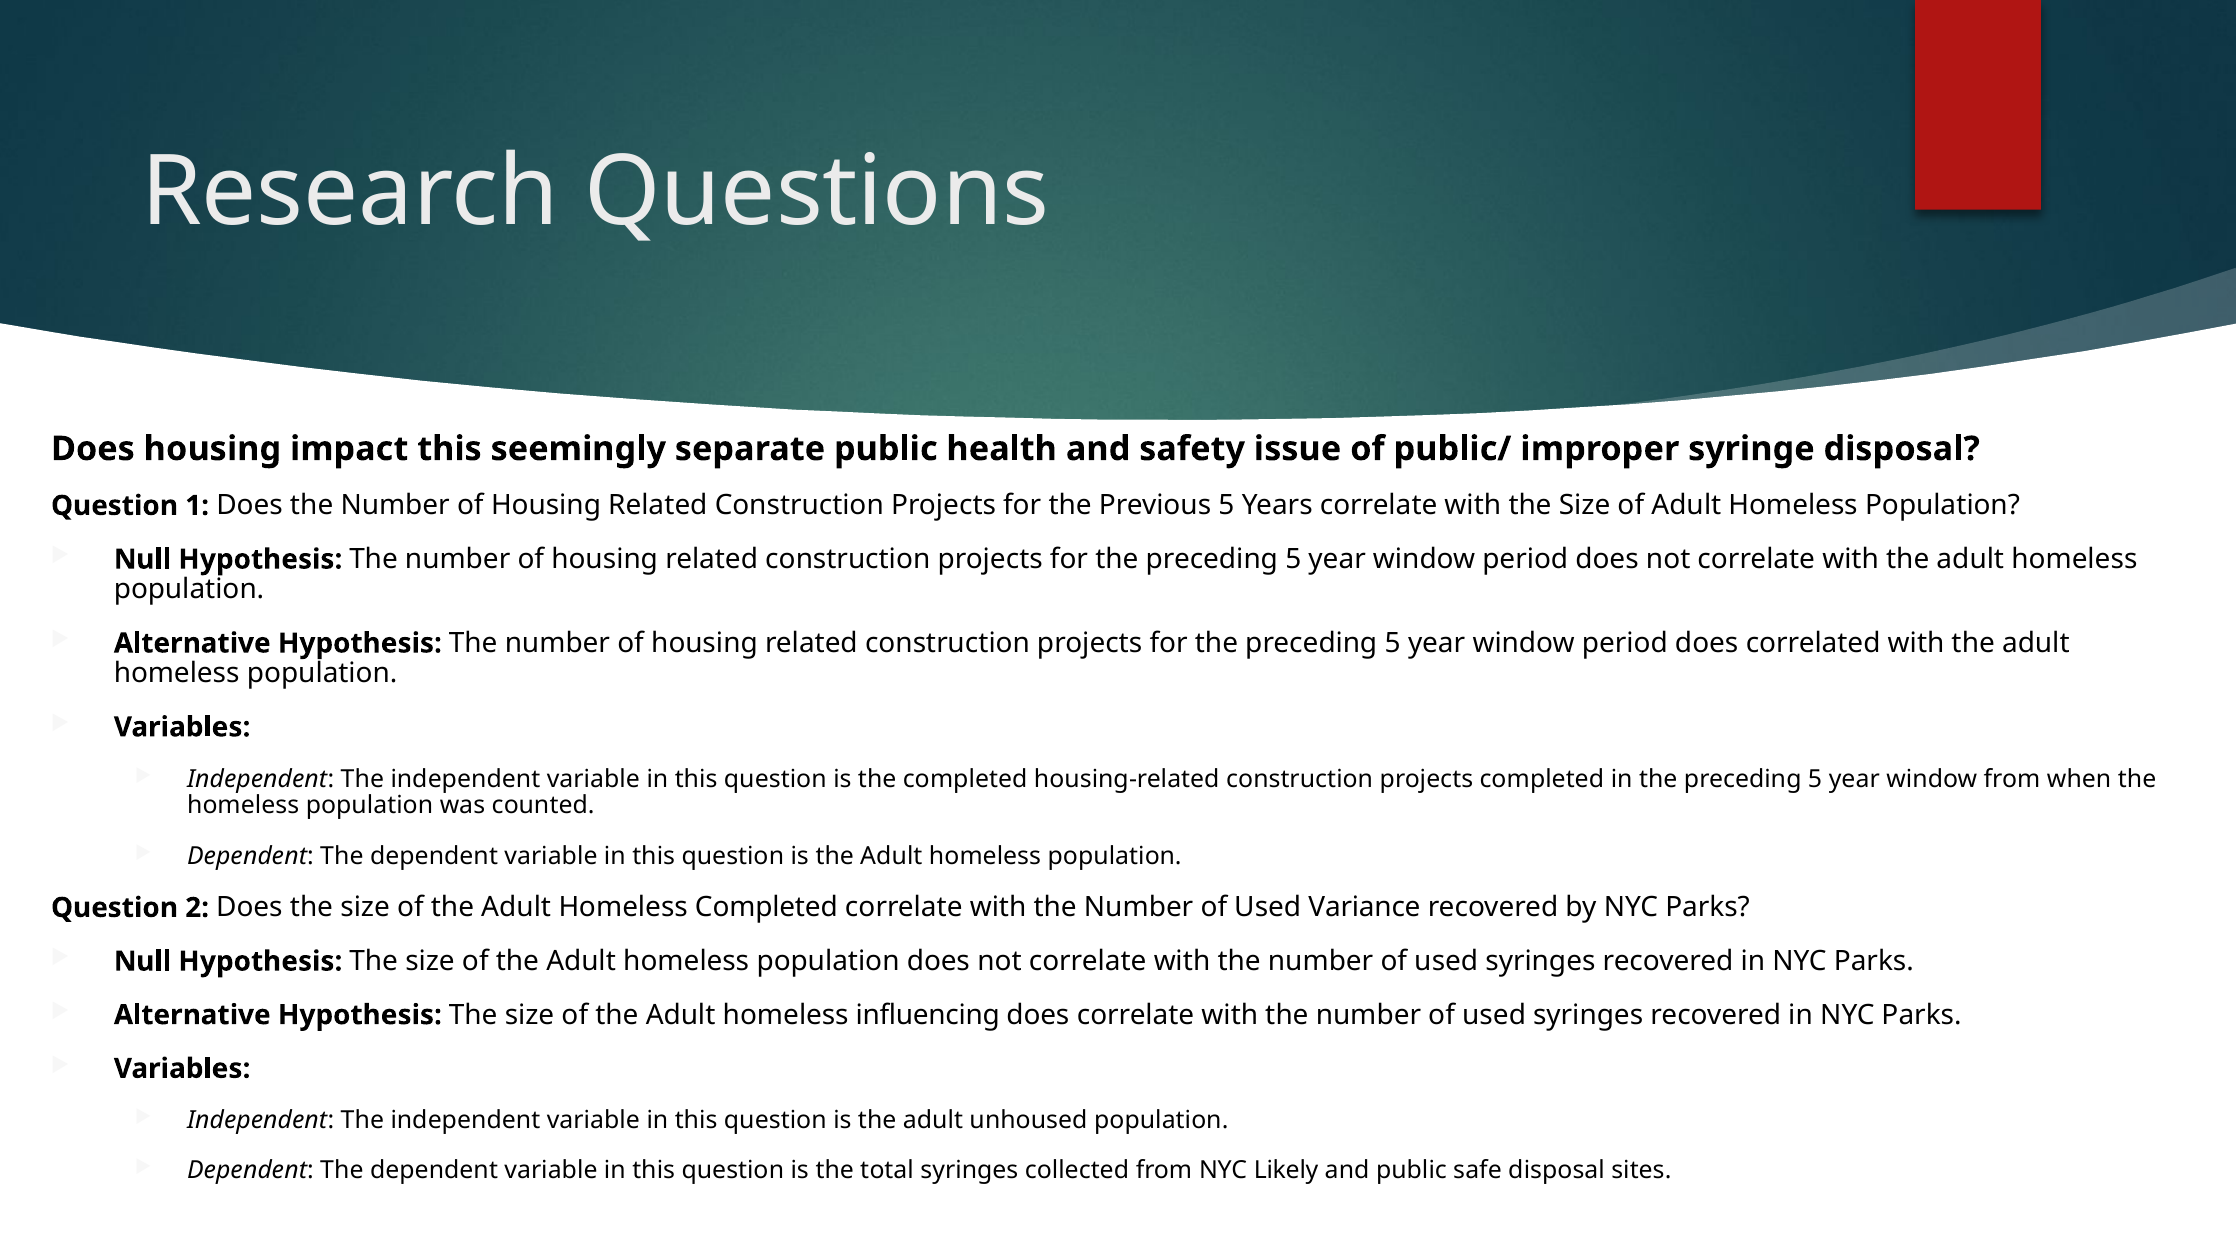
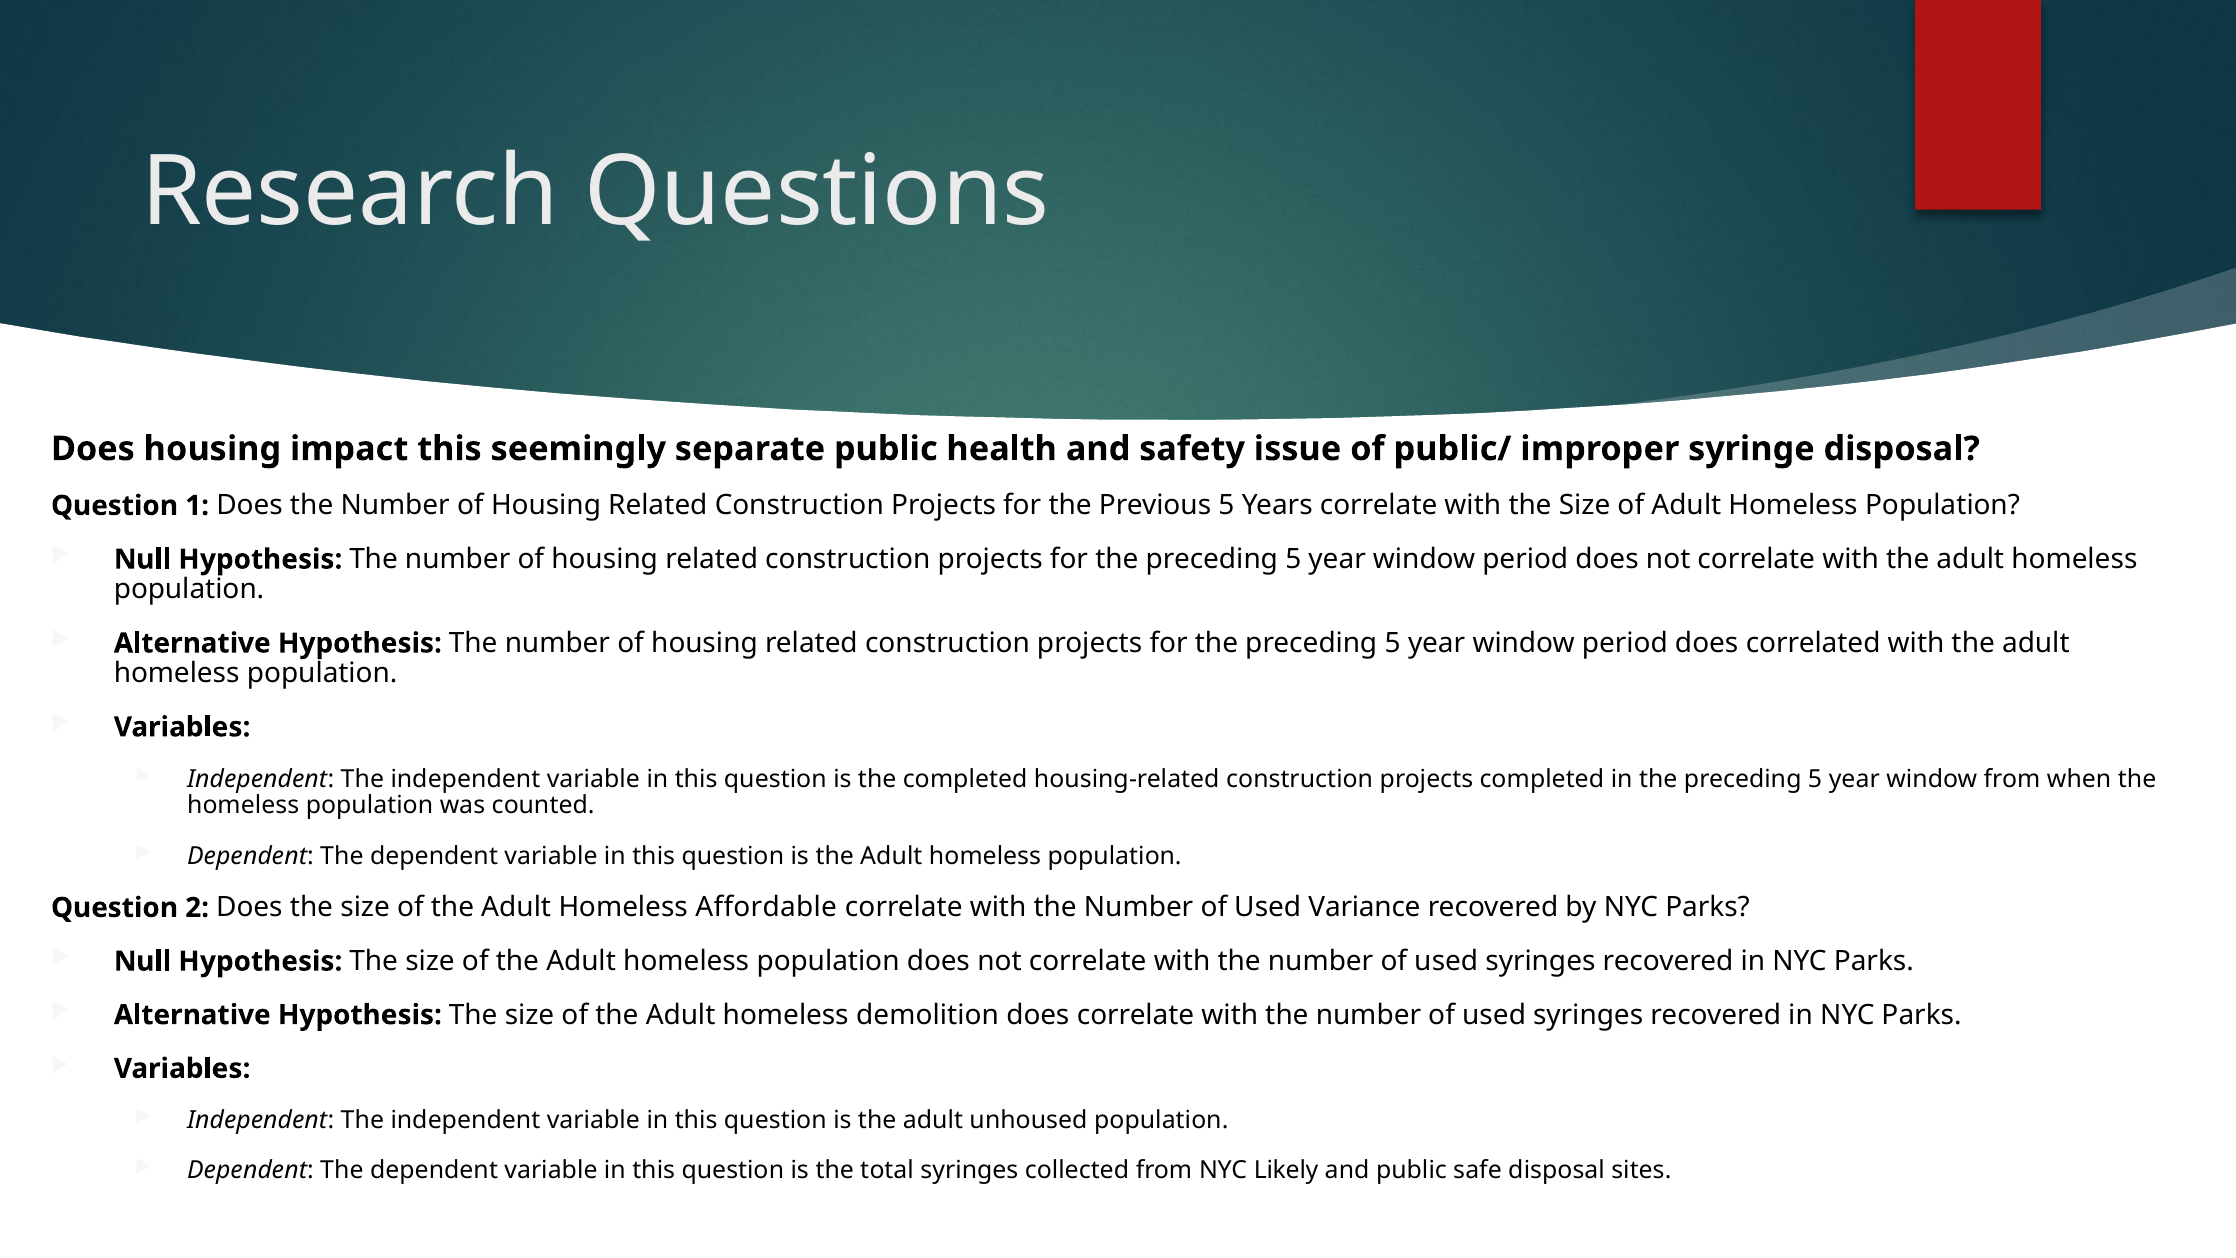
Homeless Completed: Completed -> Affordable (766, 908)
influencing: influencing -> demolition (928, 1015)
